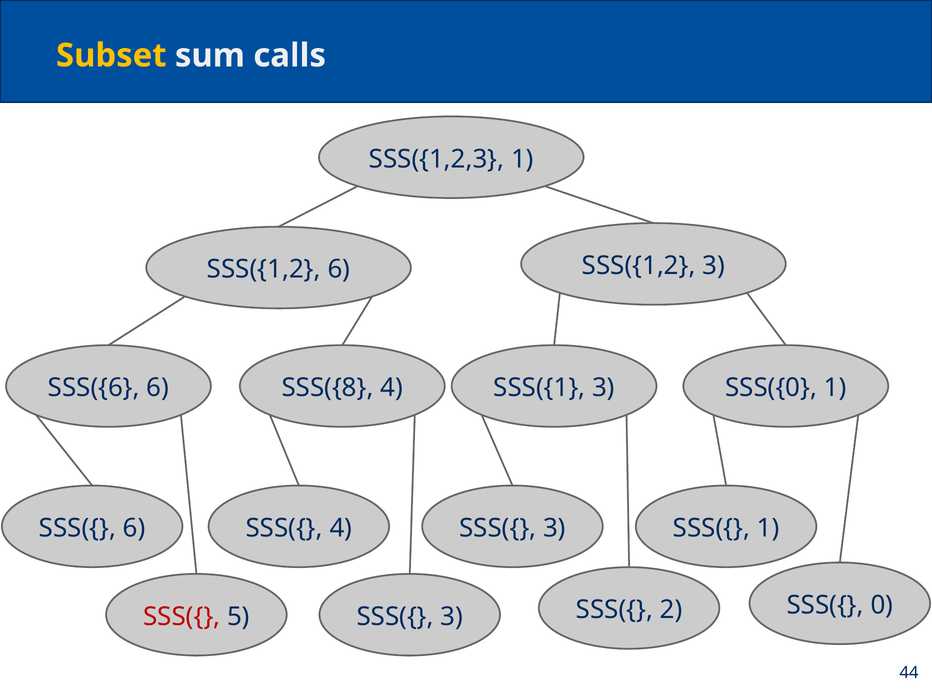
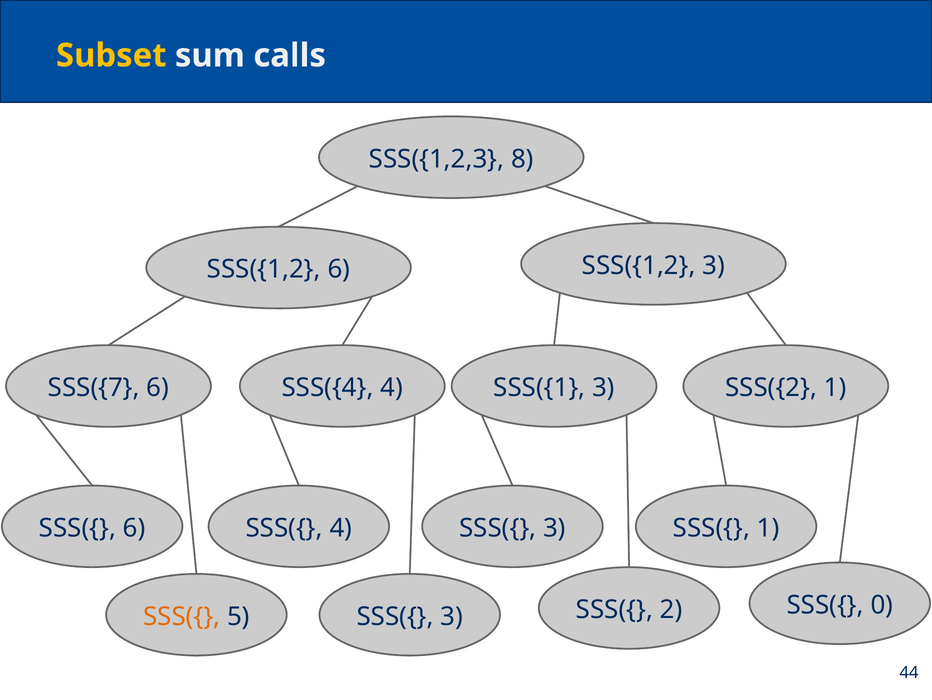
SSS({1,2,3 1: 1 -> 8 (522, 159)
SSS({6: SSS({6 -> SSS({7 (94, 387)
SSS({8: SSS({8 -> SSS({4 (328, 387)
SSS({0: SSS({0 -> SSS({2 (771, 387)
SSS({ colour: red -> orange (182, 616)
